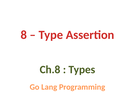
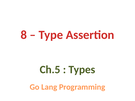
Ch.8: Ch.8 -> Ch.5 (50, 70)
